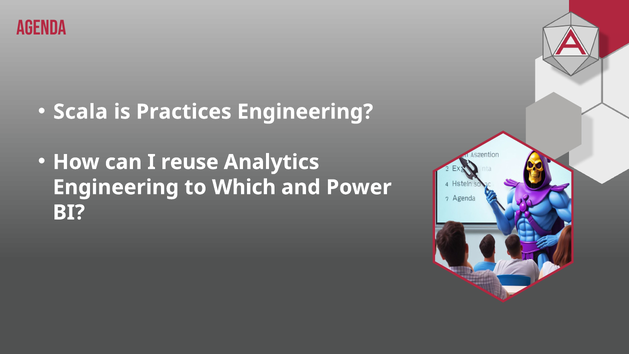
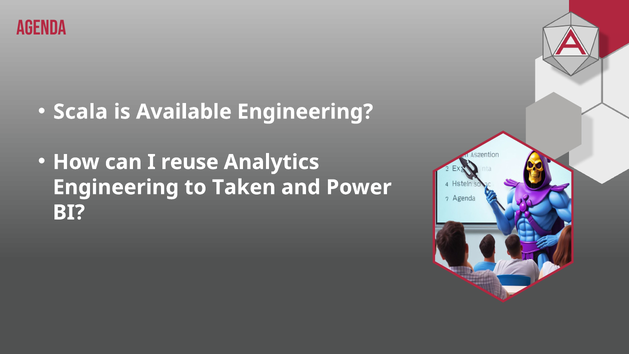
Practices: Practices -> Available (184, 112)
Which: Which -> Taken (244, 187)
